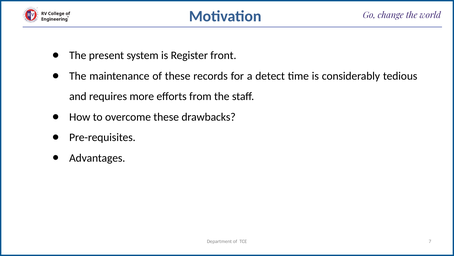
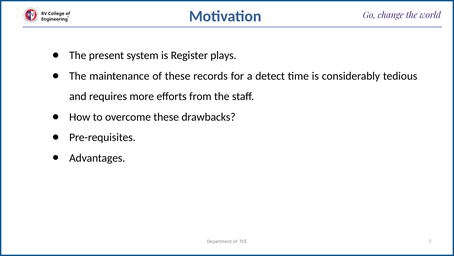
front: front -> plays (223, 55)
